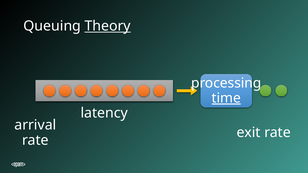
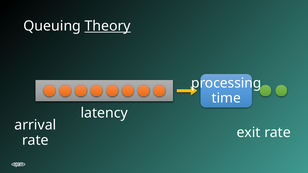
time underline: present -> none (226, 98)
